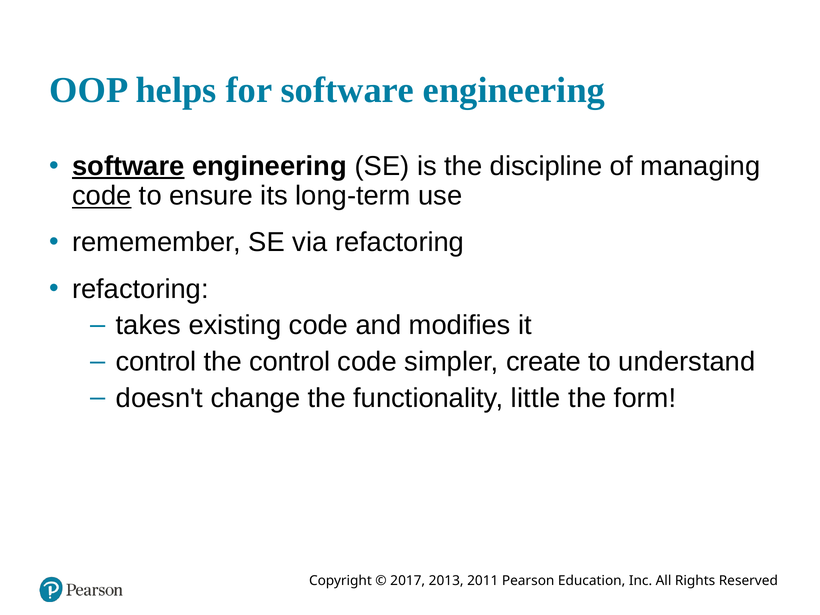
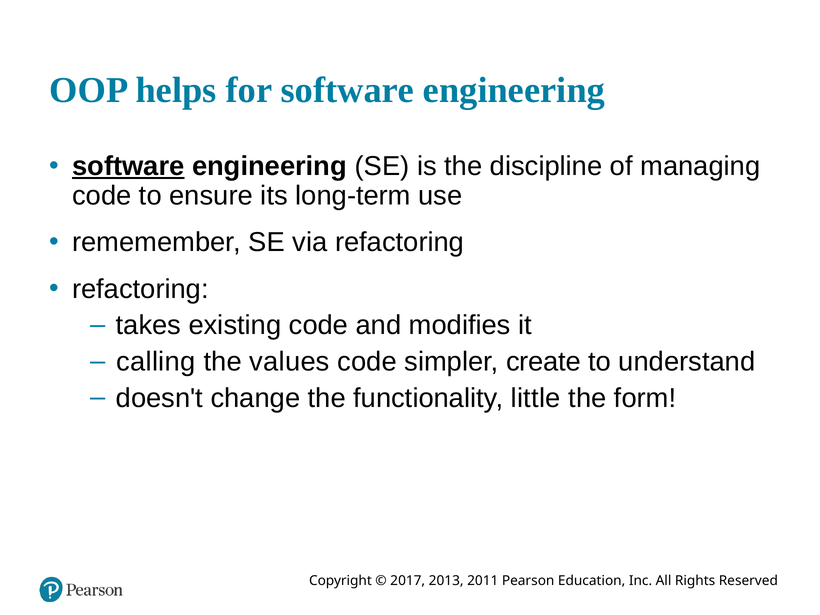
code underline: present -> none (102, 196)
control: control -> calling (156, 362)
the control: control -> values (290, 362)
